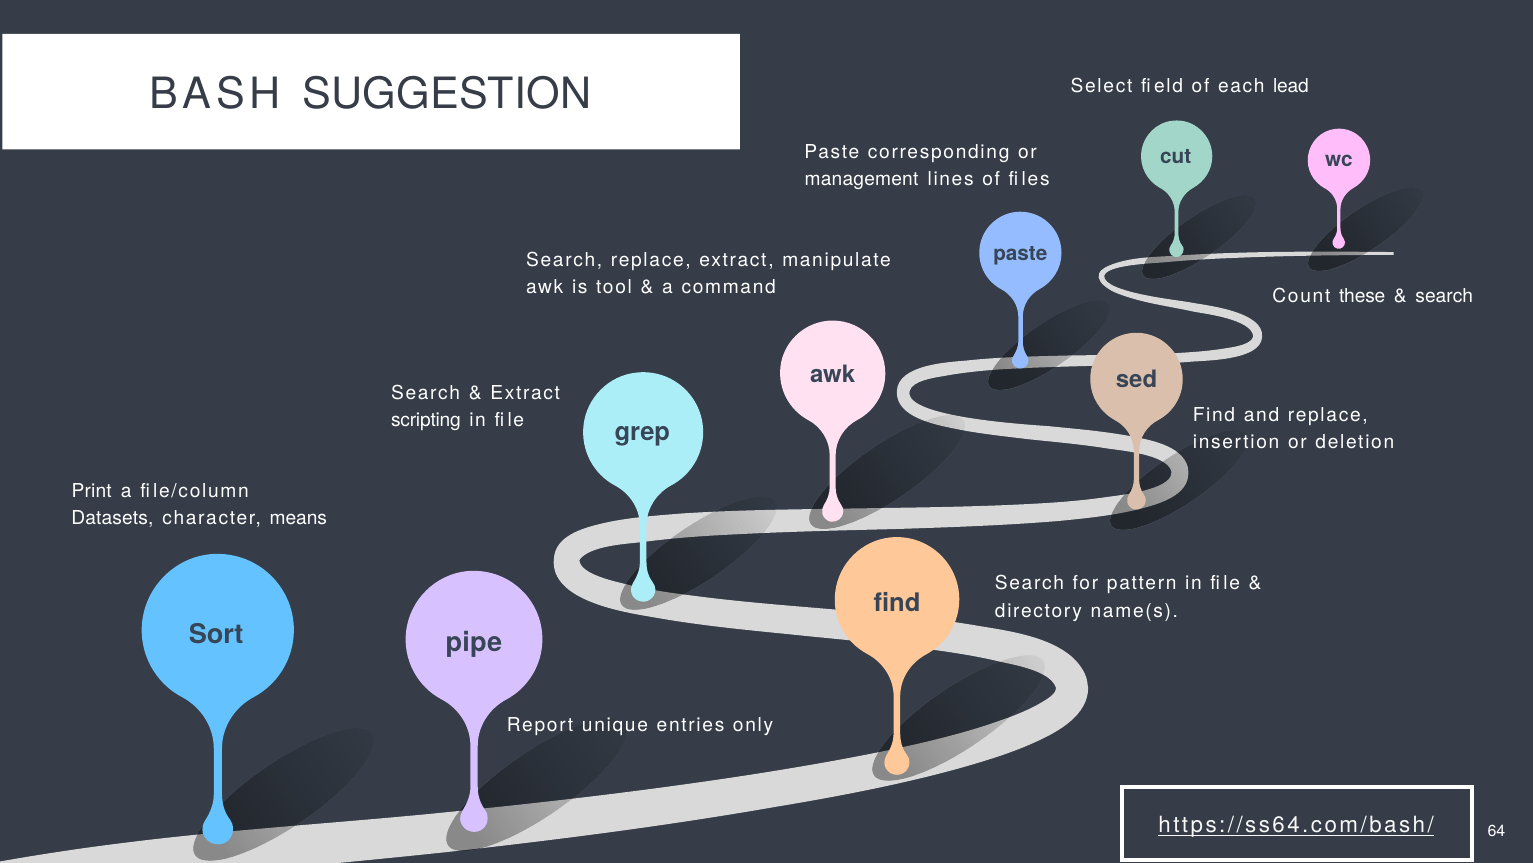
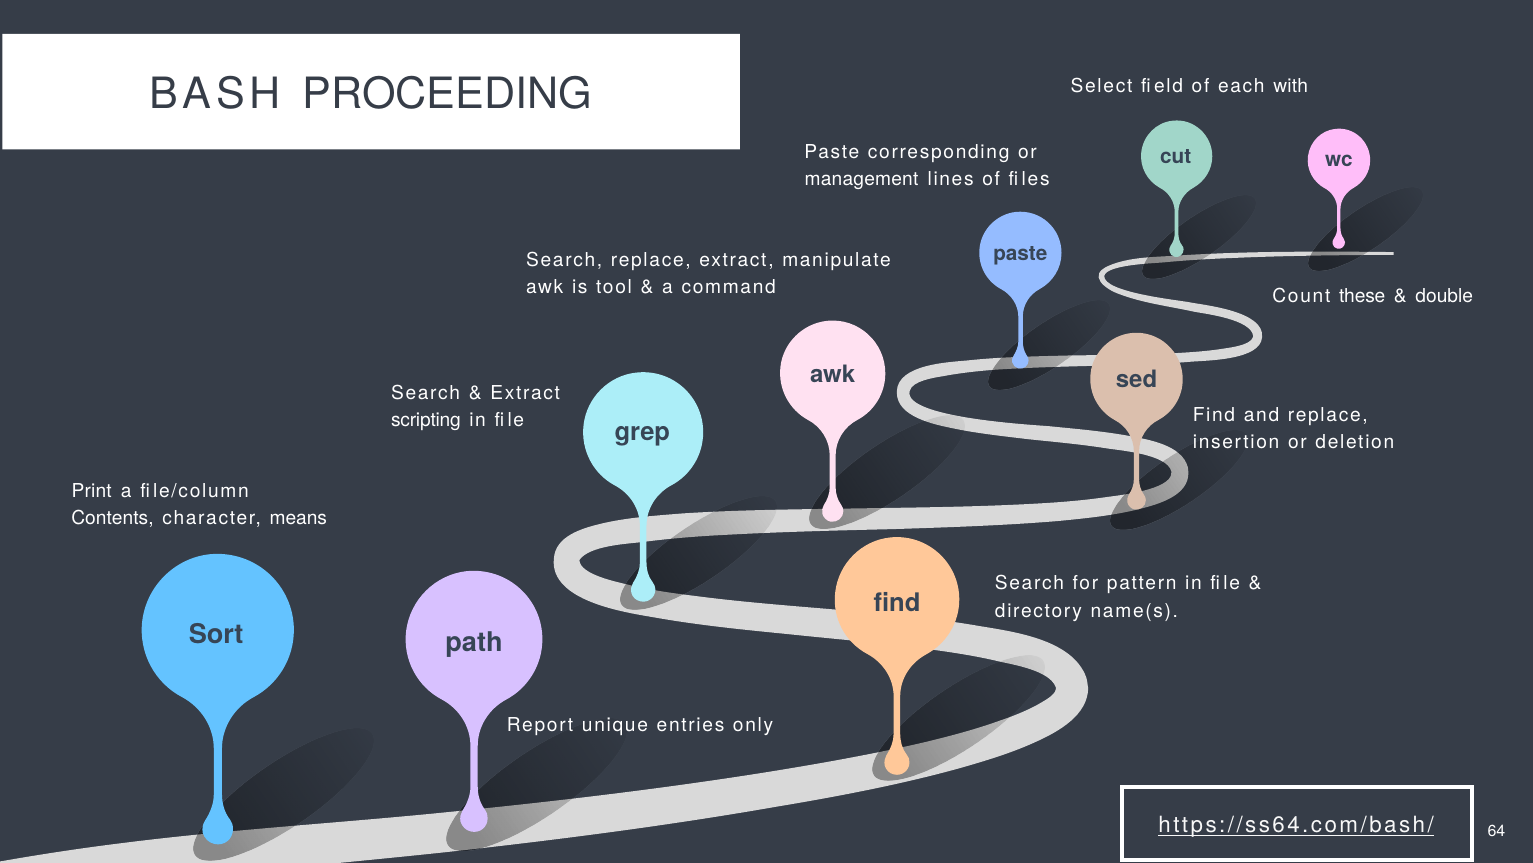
SUGGESTION: SUGGESTION -> PROCEEDING (447, 94)
lead: lead -> with (1291, 86)
search: search -> double (1444, 296)
Datasets: Datasets -> Contents (112, 519)
pipe: pipe -> path (474, 642)
